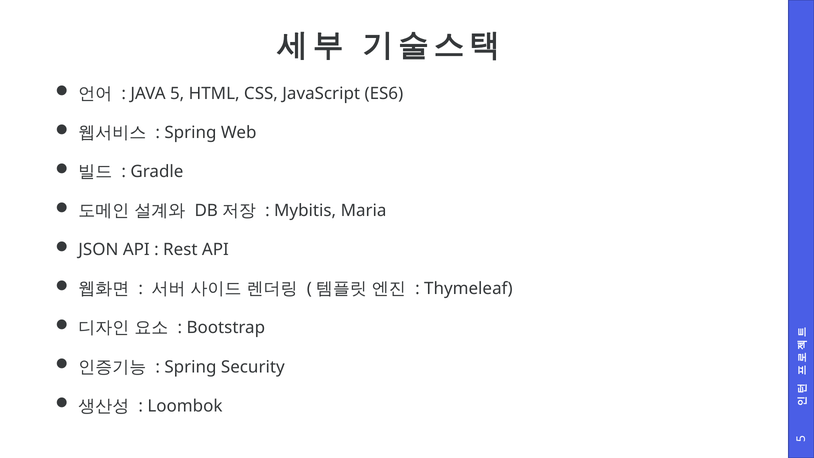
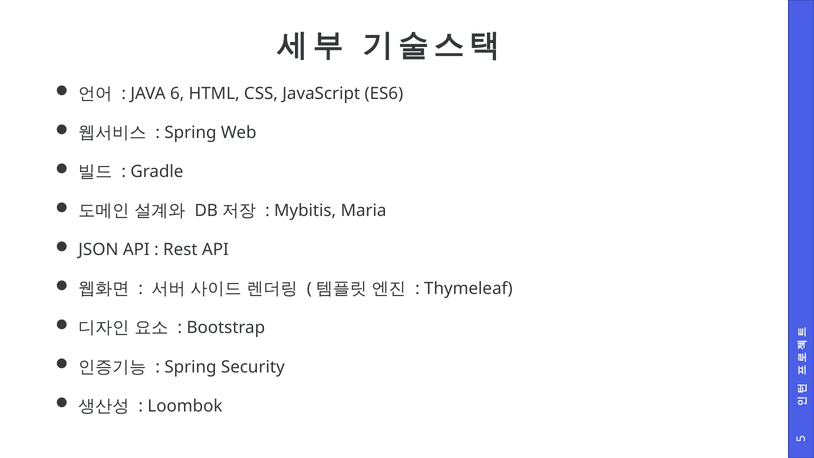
JAVA 5: 5 -> 6 (177, 94)
